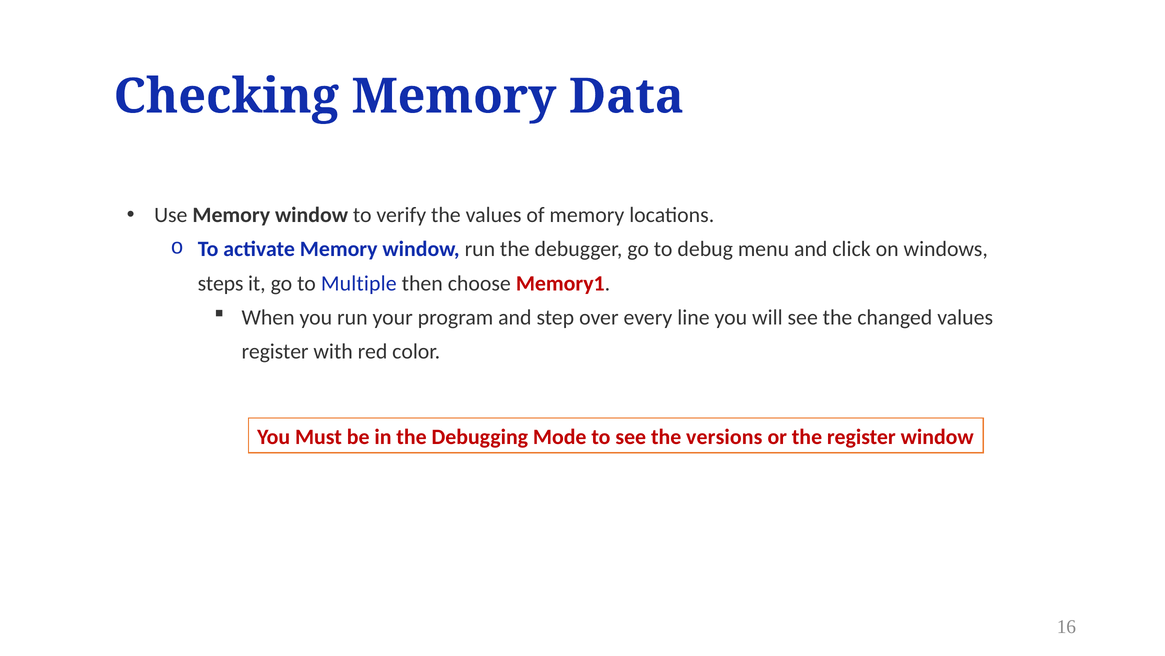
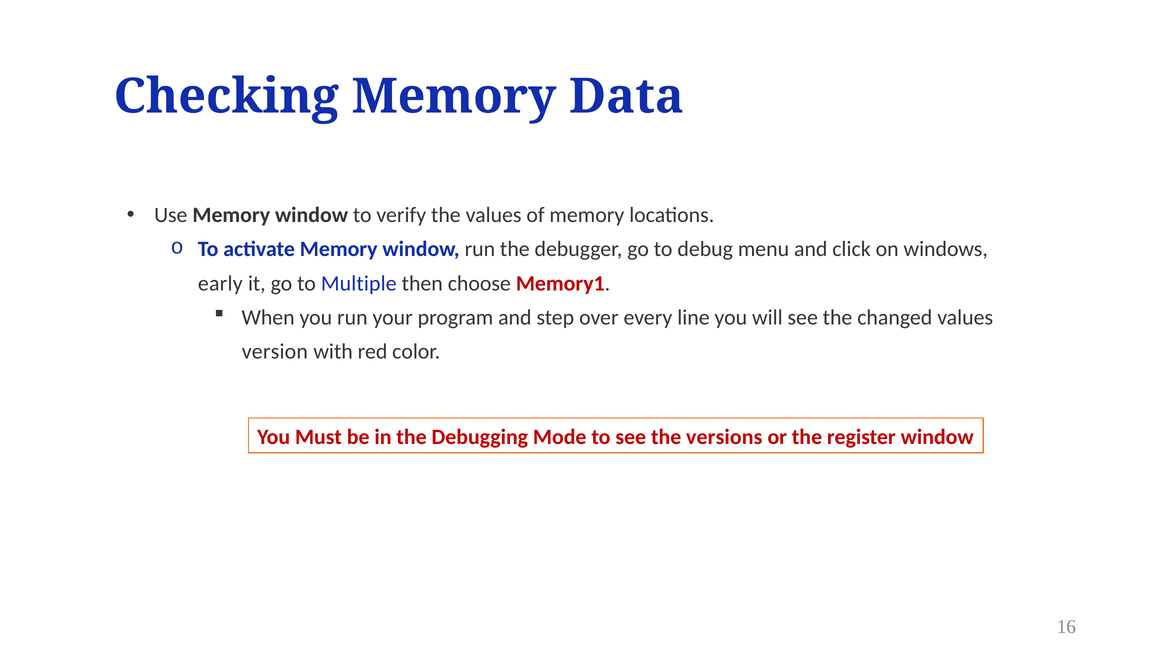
steps: steps -> early (220, 283)
register: register -> version (275, 351)
